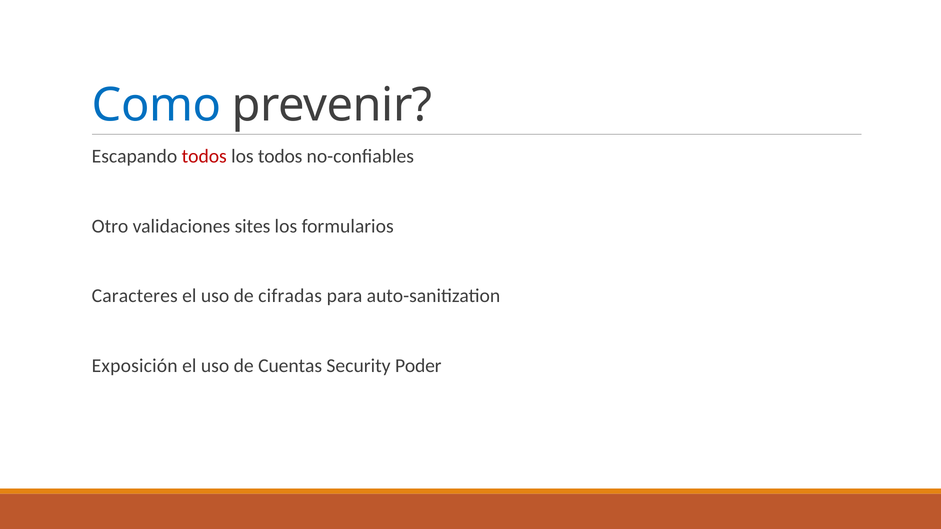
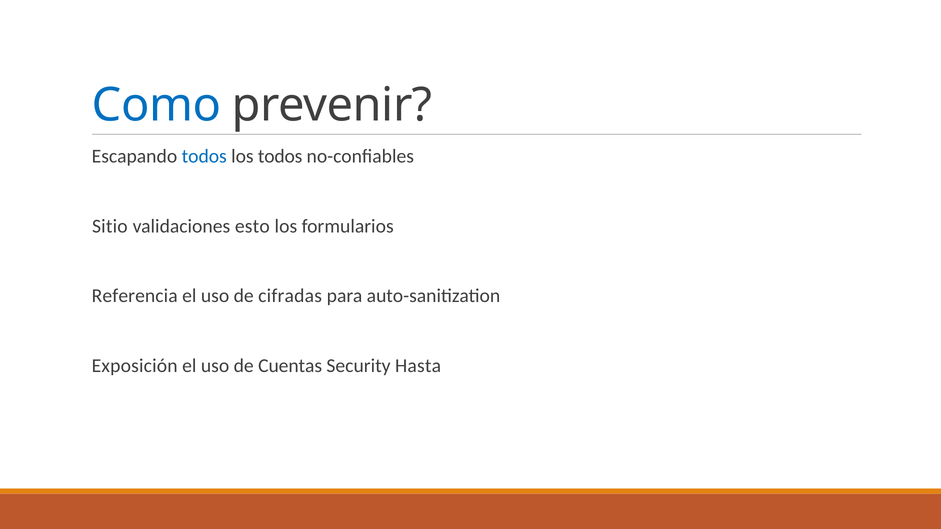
todos colour: red -> blue (204, 156)
Otro: Otro -> Sitio (110, 226)
sites: sites -> esto (252, 226)
Caracteres: Caracteres -> Referencia (135, 296)
Poder: Poder -> Hasta (418, 366)
